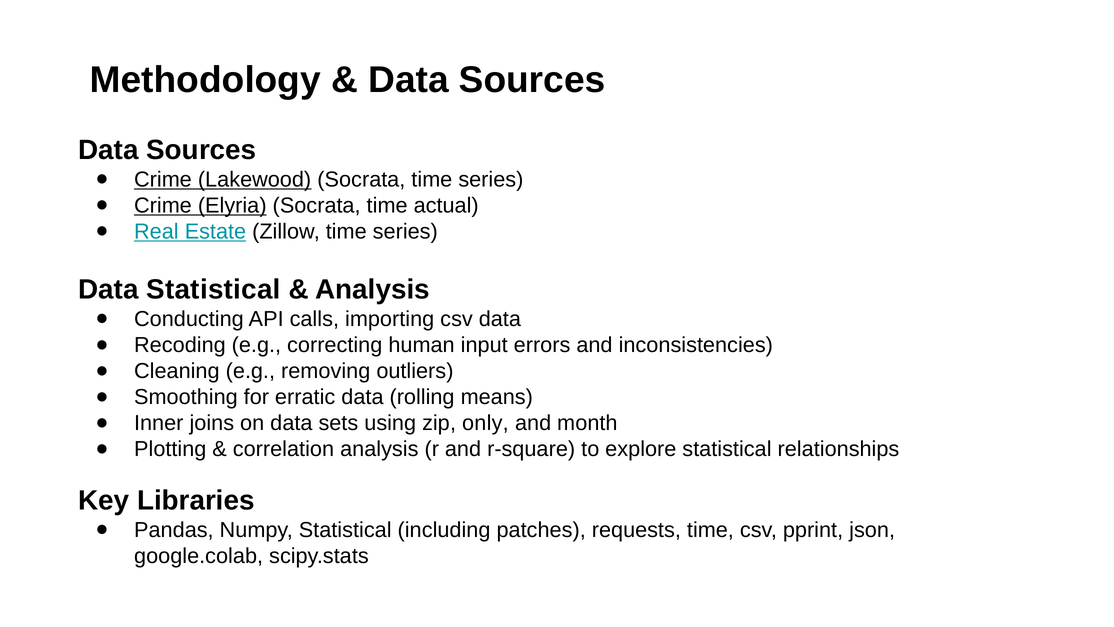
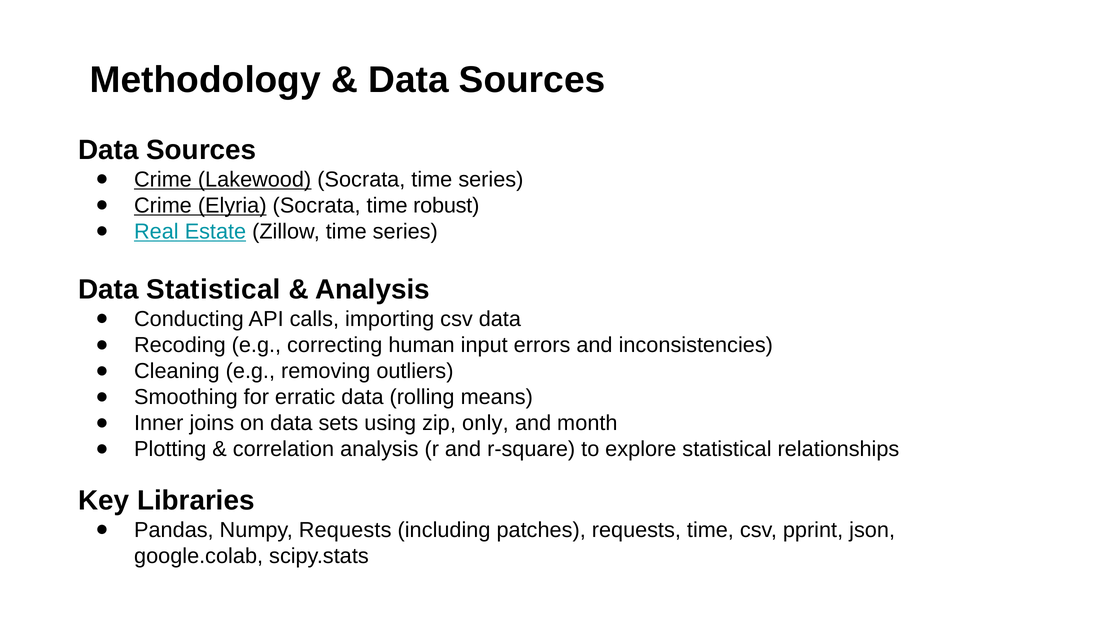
actual: actual -> robust (446, 205)
Numpy Statistical: Statistical -> Requests (345, 530)
